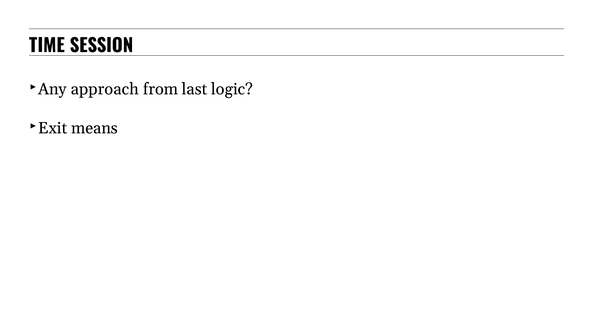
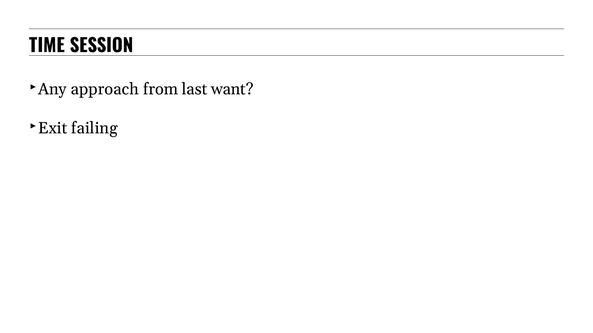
logic: logic -> want (232, 89)
means: means -> failing (94, 128)
